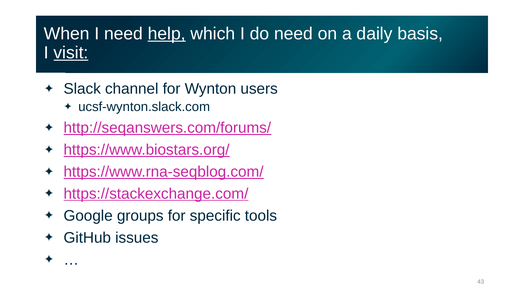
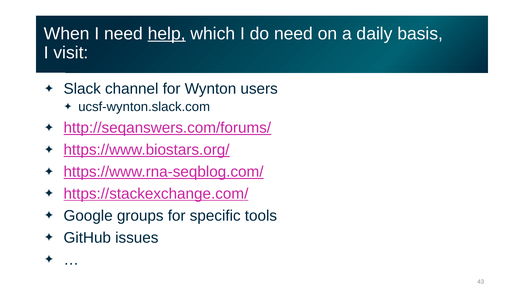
visit underline: present -> none (71, 53)
